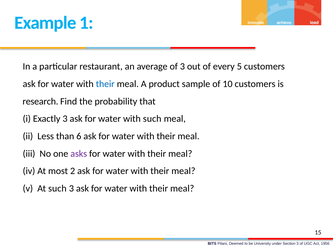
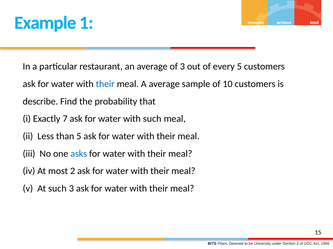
A product: product -> average (164, 84)
research: research -> describe (40, 102)
Exactly 3: 3 -> 7 (65, 119)
than 6: 6 -> 5 (79, 137)
asks colour: purple -> blue (79, 154)
